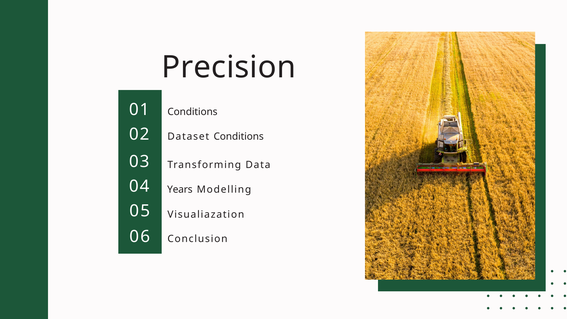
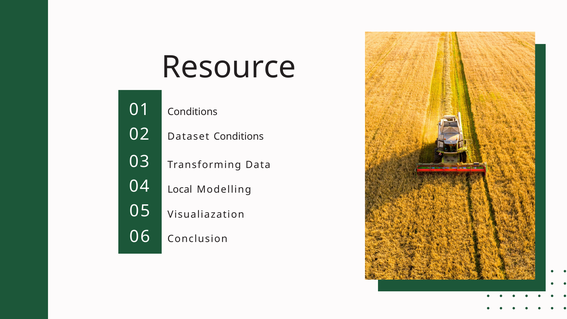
Precision: Precision -> Resource (229, 67)
Years: Years -> Local (180, 190)
